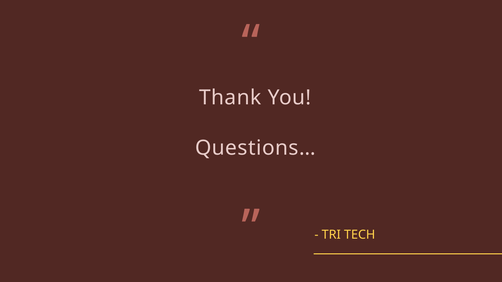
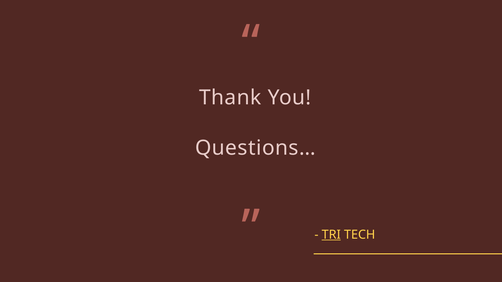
TRI underline: none -> present (331, 235)
